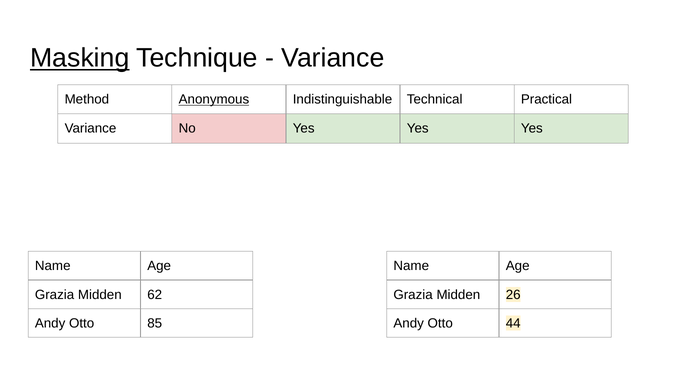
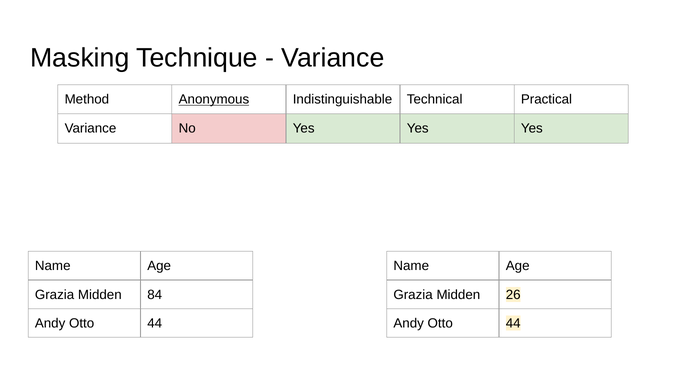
Masking underline: present -> none (80, 58)
62: 62 -> 84 (155, 295)
85: 85 -> 44 (155, 323)
